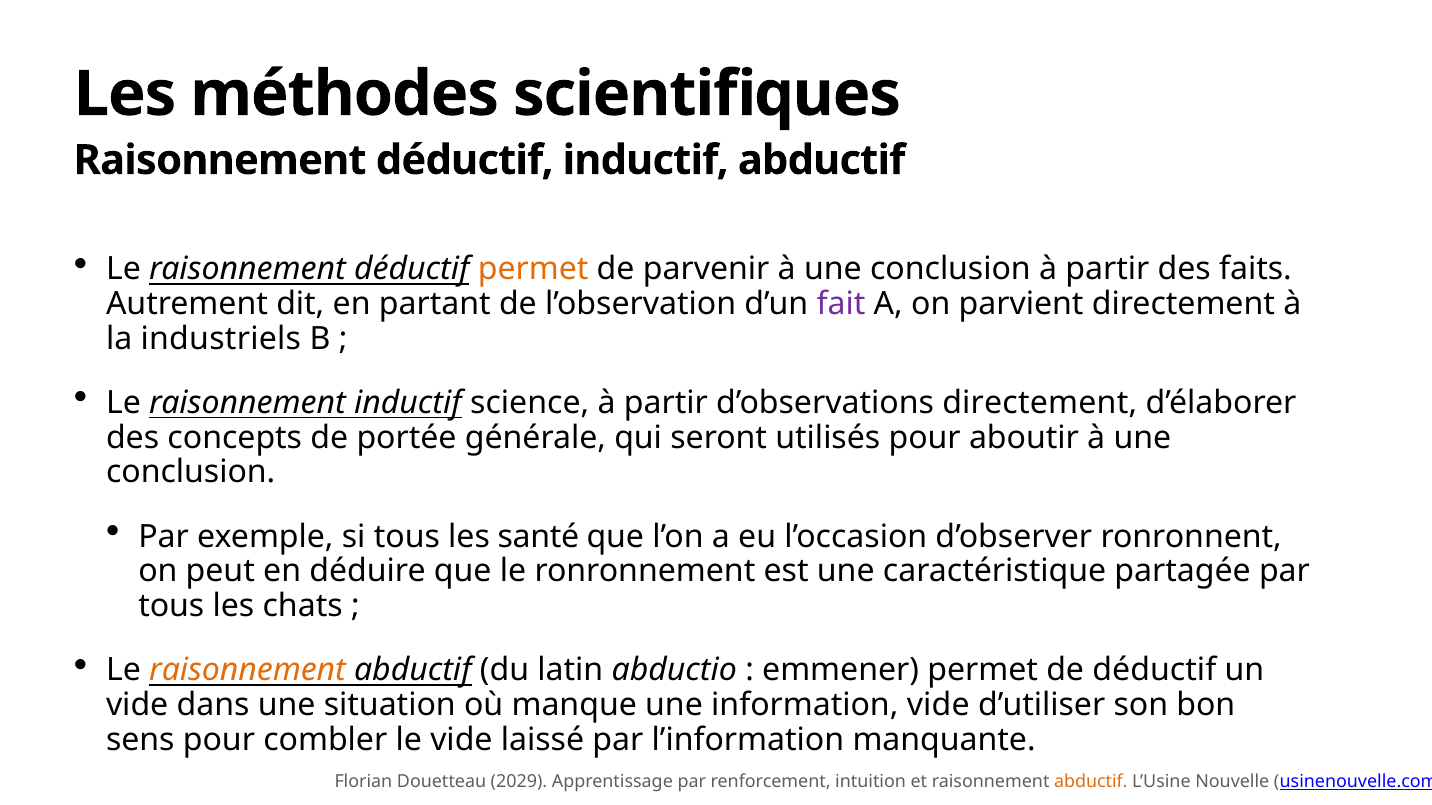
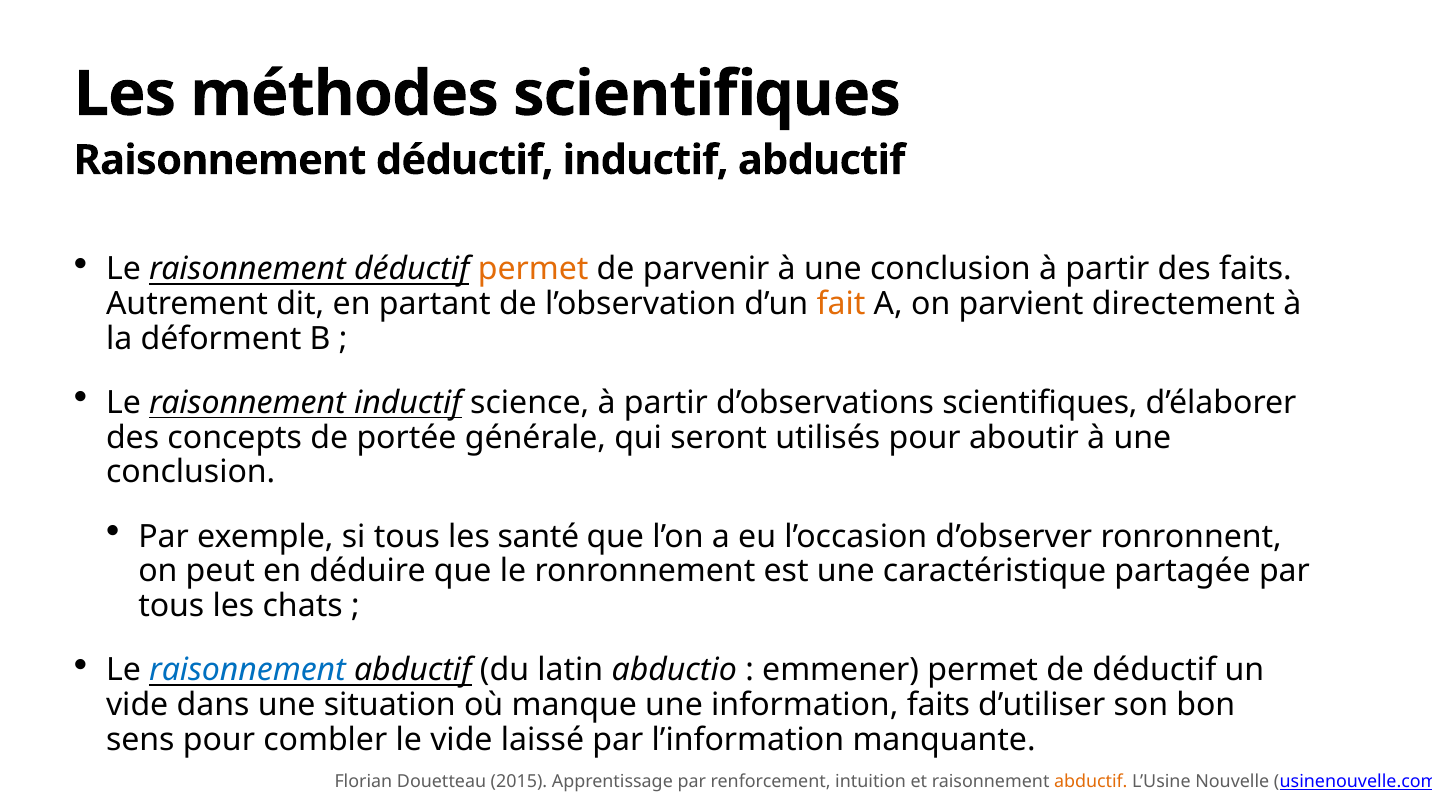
fait colour: purple -> orange (841, 304)
industriels: industriels -> déforment (221, 339)
d’observations directement: directement -> scientifiques (1040, 403)
raisonnement colour: orange -> blue (248, 671)
information vide: vide -> faits (938, 705)
2029: 2029 -> 2015 (519, 782)
